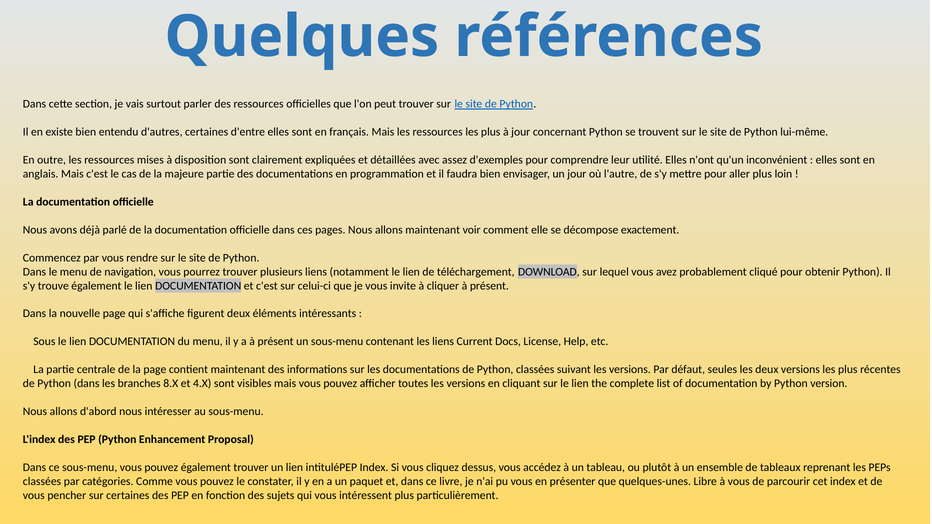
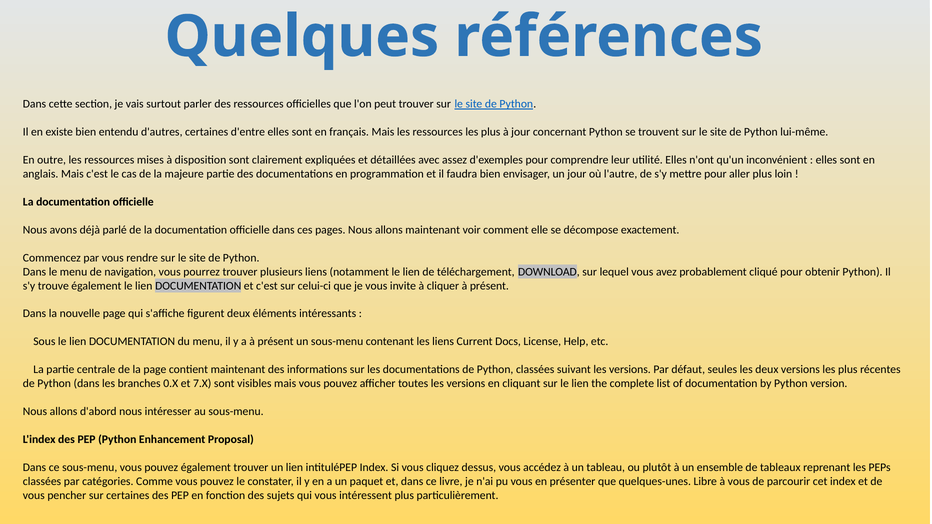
8.X: 8.X -> 0.X (171, 384)
4.X: 4.X -> 7.X (202, 384)
